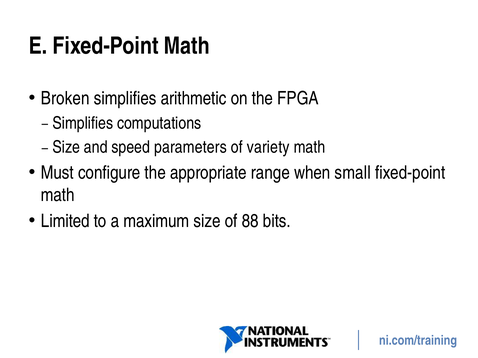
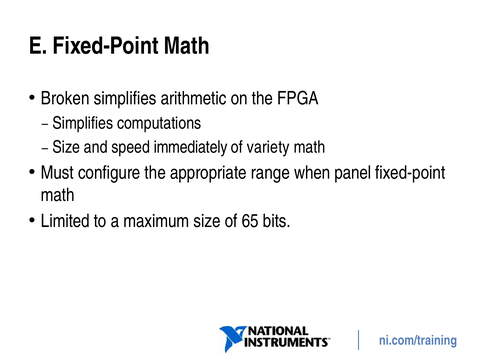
parameters: parameters -> immediately (191, 148)
small: small -> panel (353, 173)
88: 88 -> 65 (250, 221)
